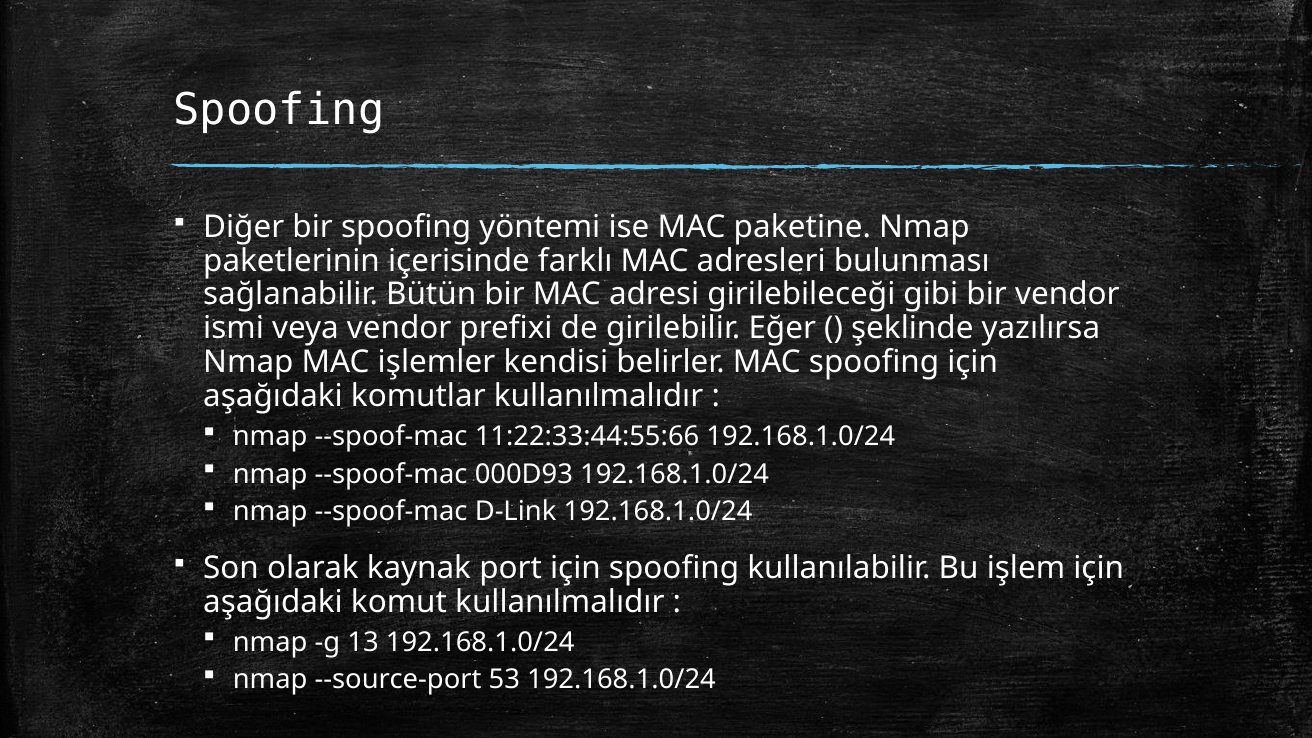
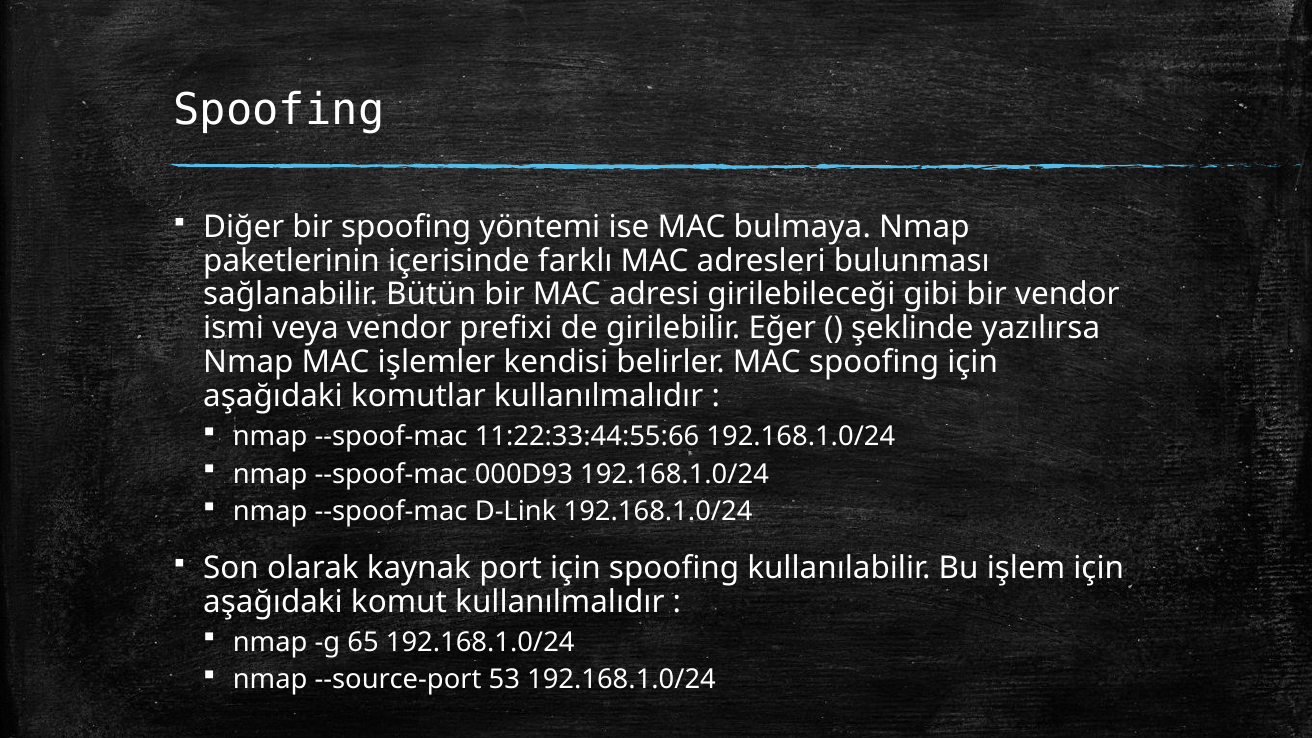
paketine: paketine -> bulmaya (802, 227)
13: 13 -> 65 (363, 642)
